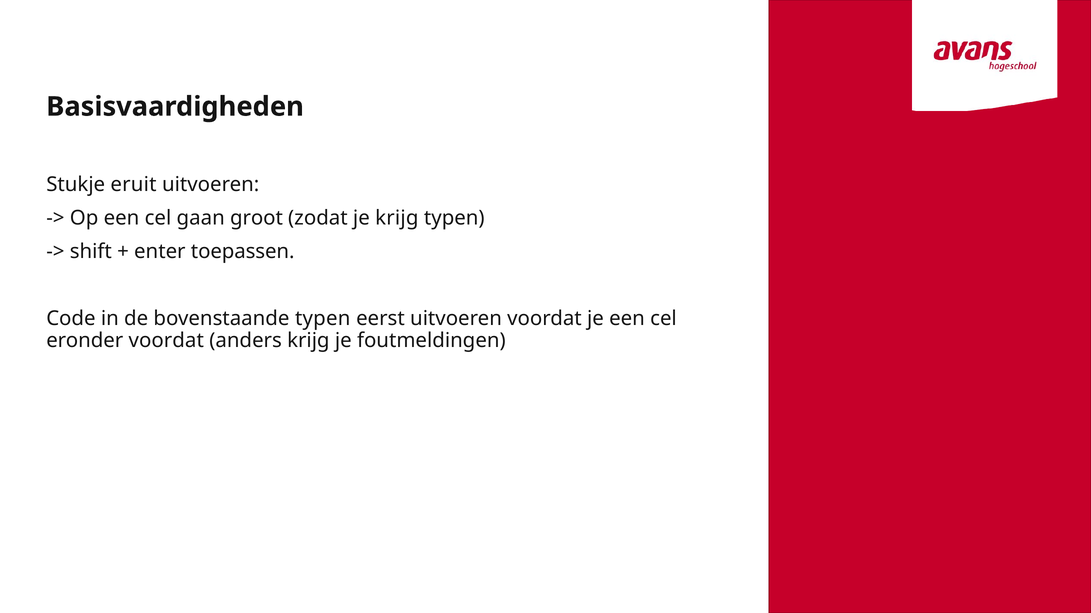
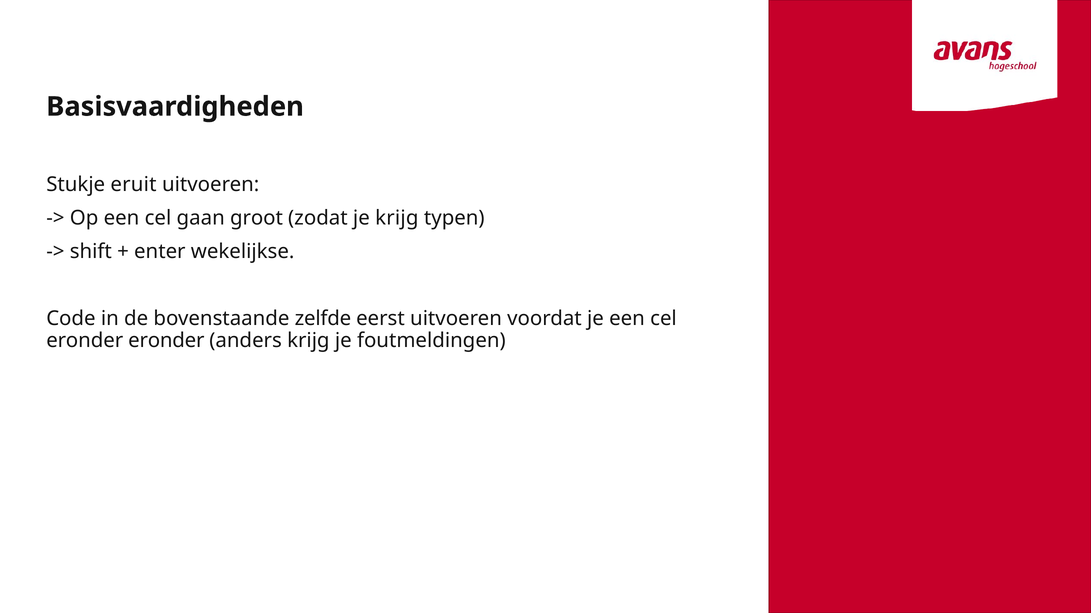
toepassen: toepassen -> wekelijkse (243, 252)
bovenstaande typen: typen -> zelfde (323, 319)
eronder voordat: voordat -> eronder (166, 341)
